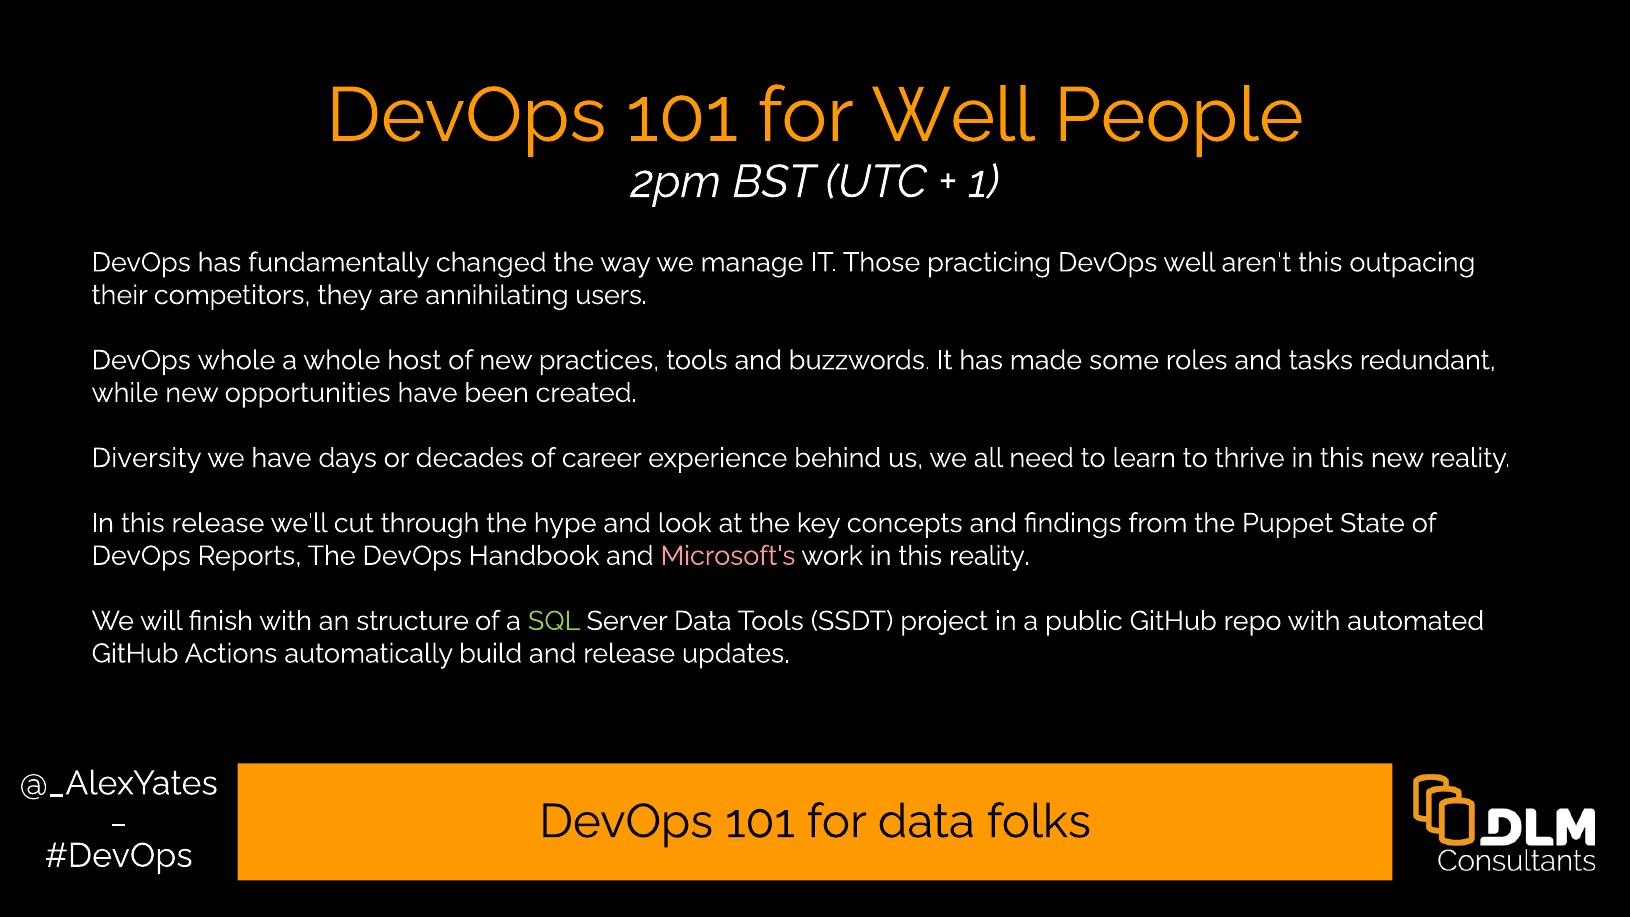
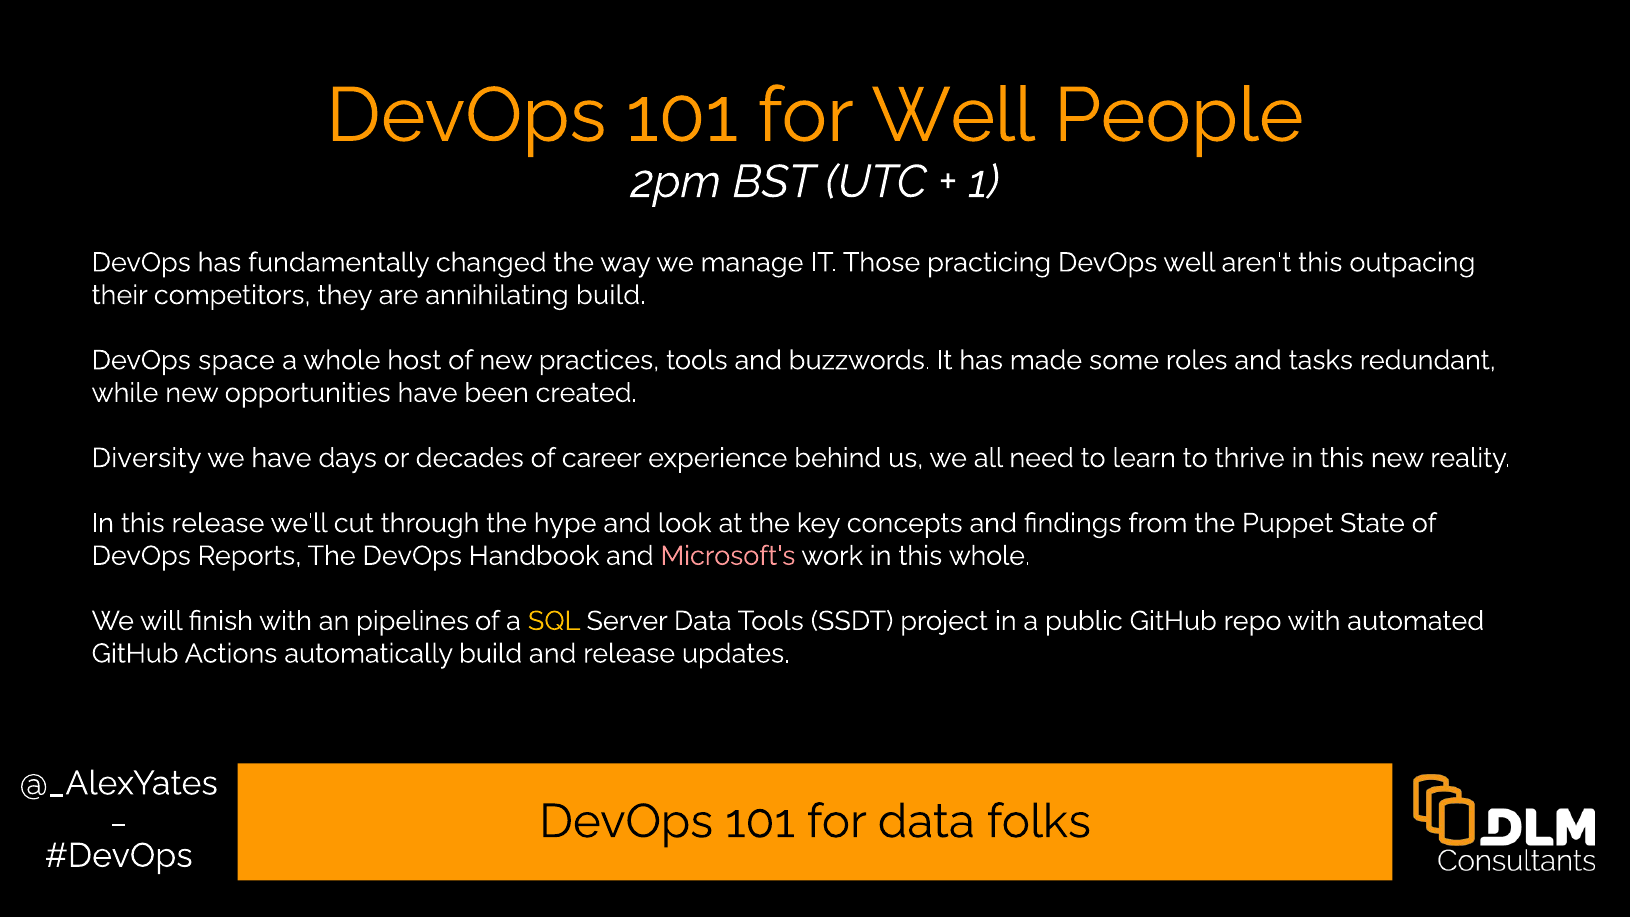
annihilating users: users -> build (611, 295)
DevOps whole: whole -> space (236, 360)
this reality: reality -> whole (989, 556)
structure: structure -> pipelines (413, 621)
SQL colour: light green -> yellow (554, 621)
